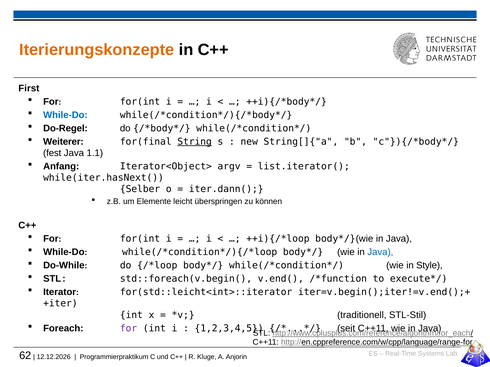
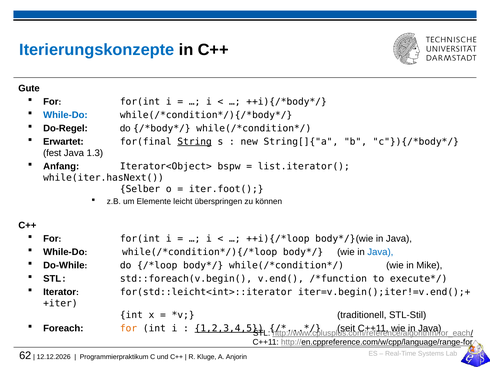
Iterierungskonzepte colour: orange -> blue (97, 50)
First: First -> Gute (29, 88)
Weiterer: Weiterer -> Erwartet (63, 142)
1.1: 1.1 -> 1.3 (95, 153)
argv: argv -> bspw (229, 167)
iter.dann(: iter.dann( -> iter.foot( (226, 189)
Style: Style -> Mike (429, 266)
for colour: purple -> orange (129, 329)
1,2,3,4,5 underline: none -> present (229, 329)
